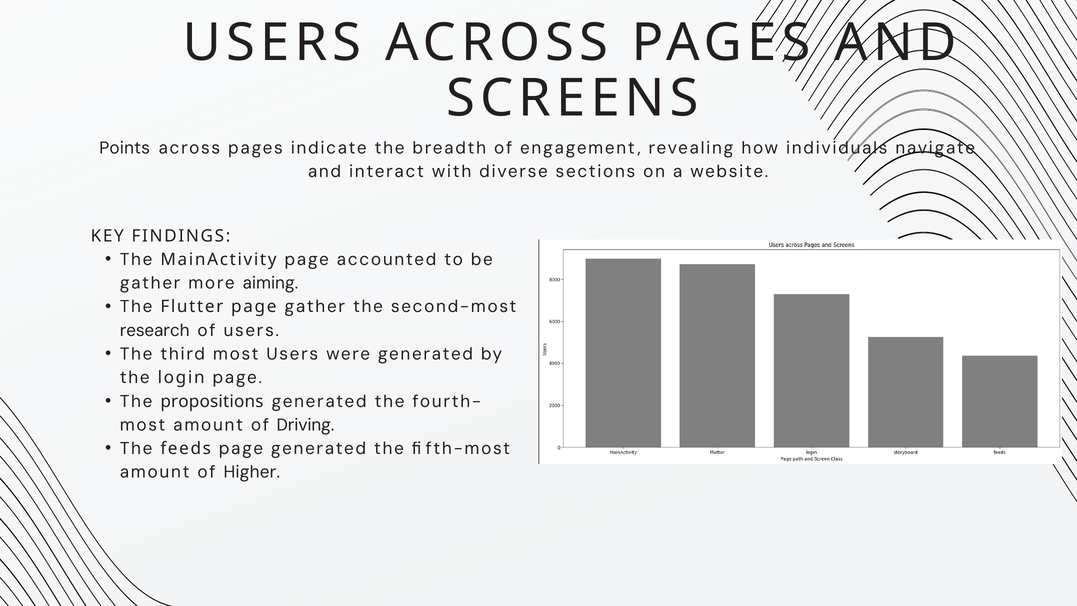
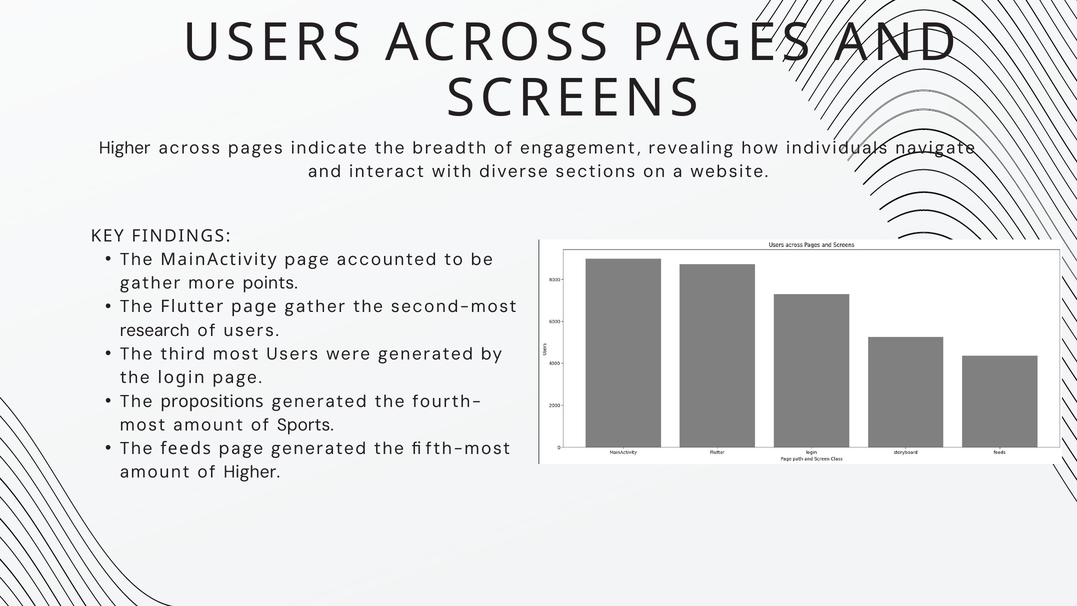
Points: Points -> Higher (125, 148)
aiming: aiming -> points (270, 283)
Driving: Driving -> Sports (305, 425)
